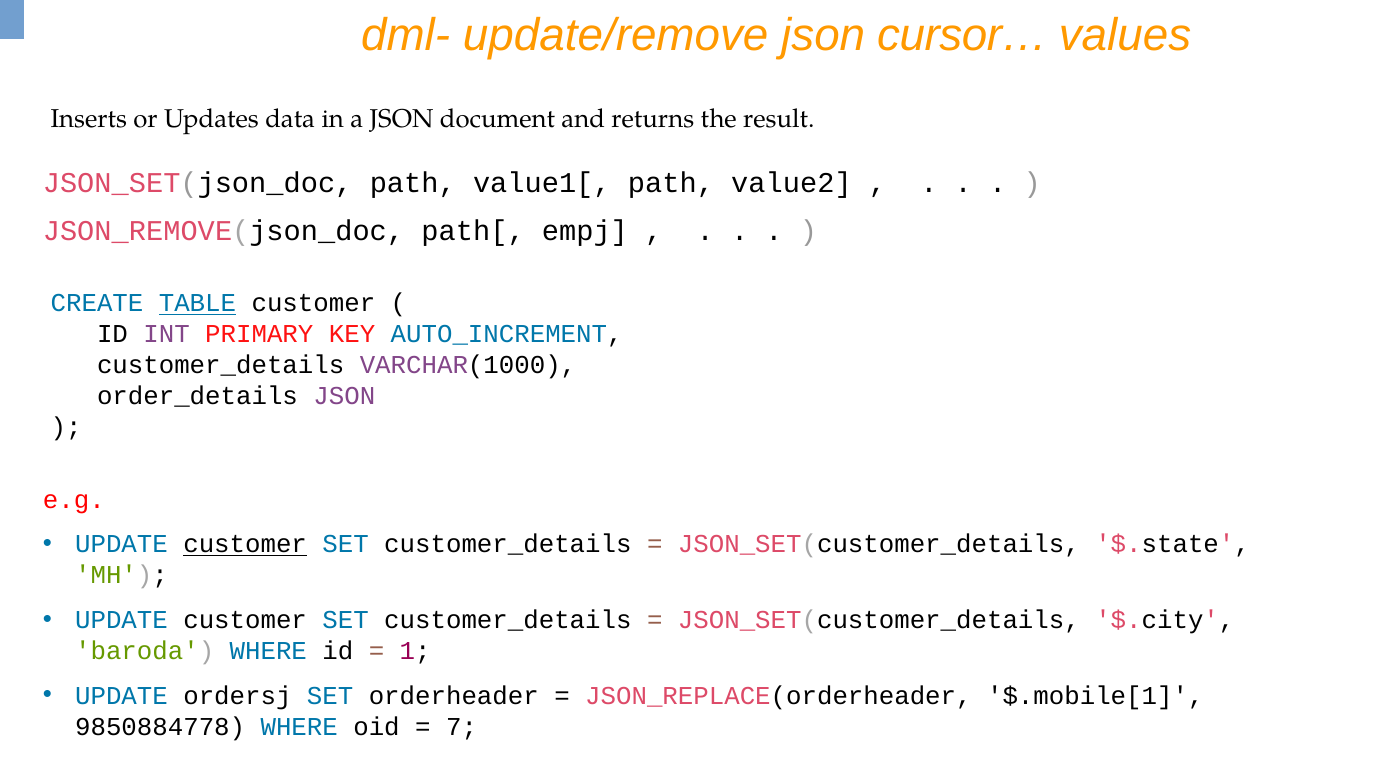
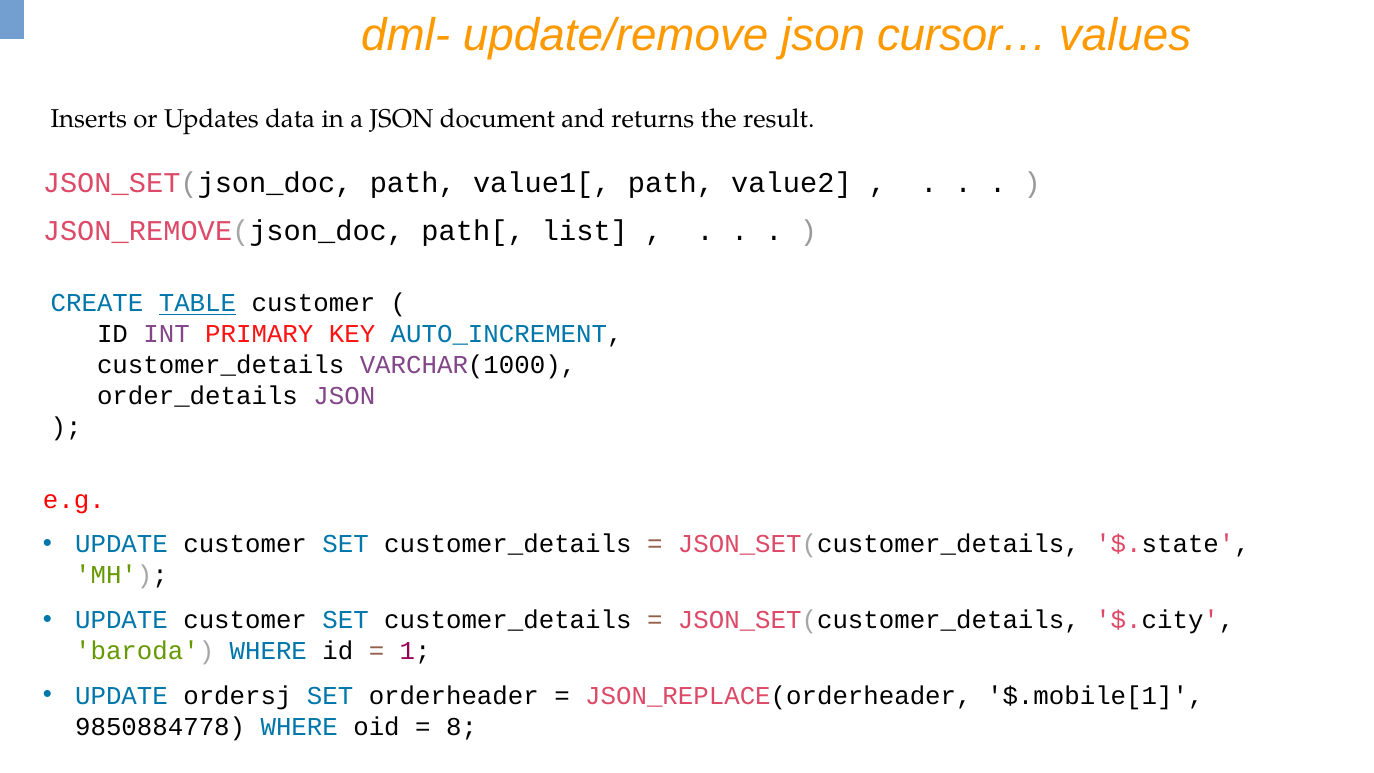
empj: empj -> list (585, 231)
customer underline: present -> none (245, 544)
7: 7 -> 8 (462, 726)
